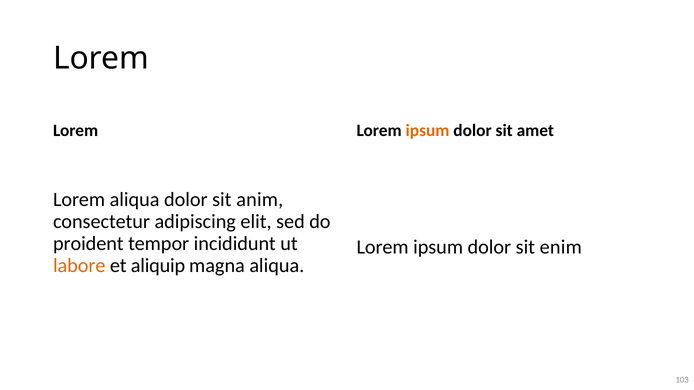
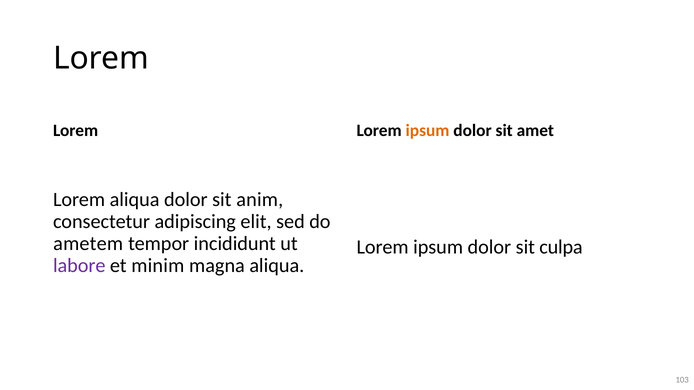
proident: proident -> ametem (88, 244)
enim: enim -> culpa (561, 247)
labore colour: orange -> purple (79, 266)
aliquip: aliquip -> minim (158, 266)
